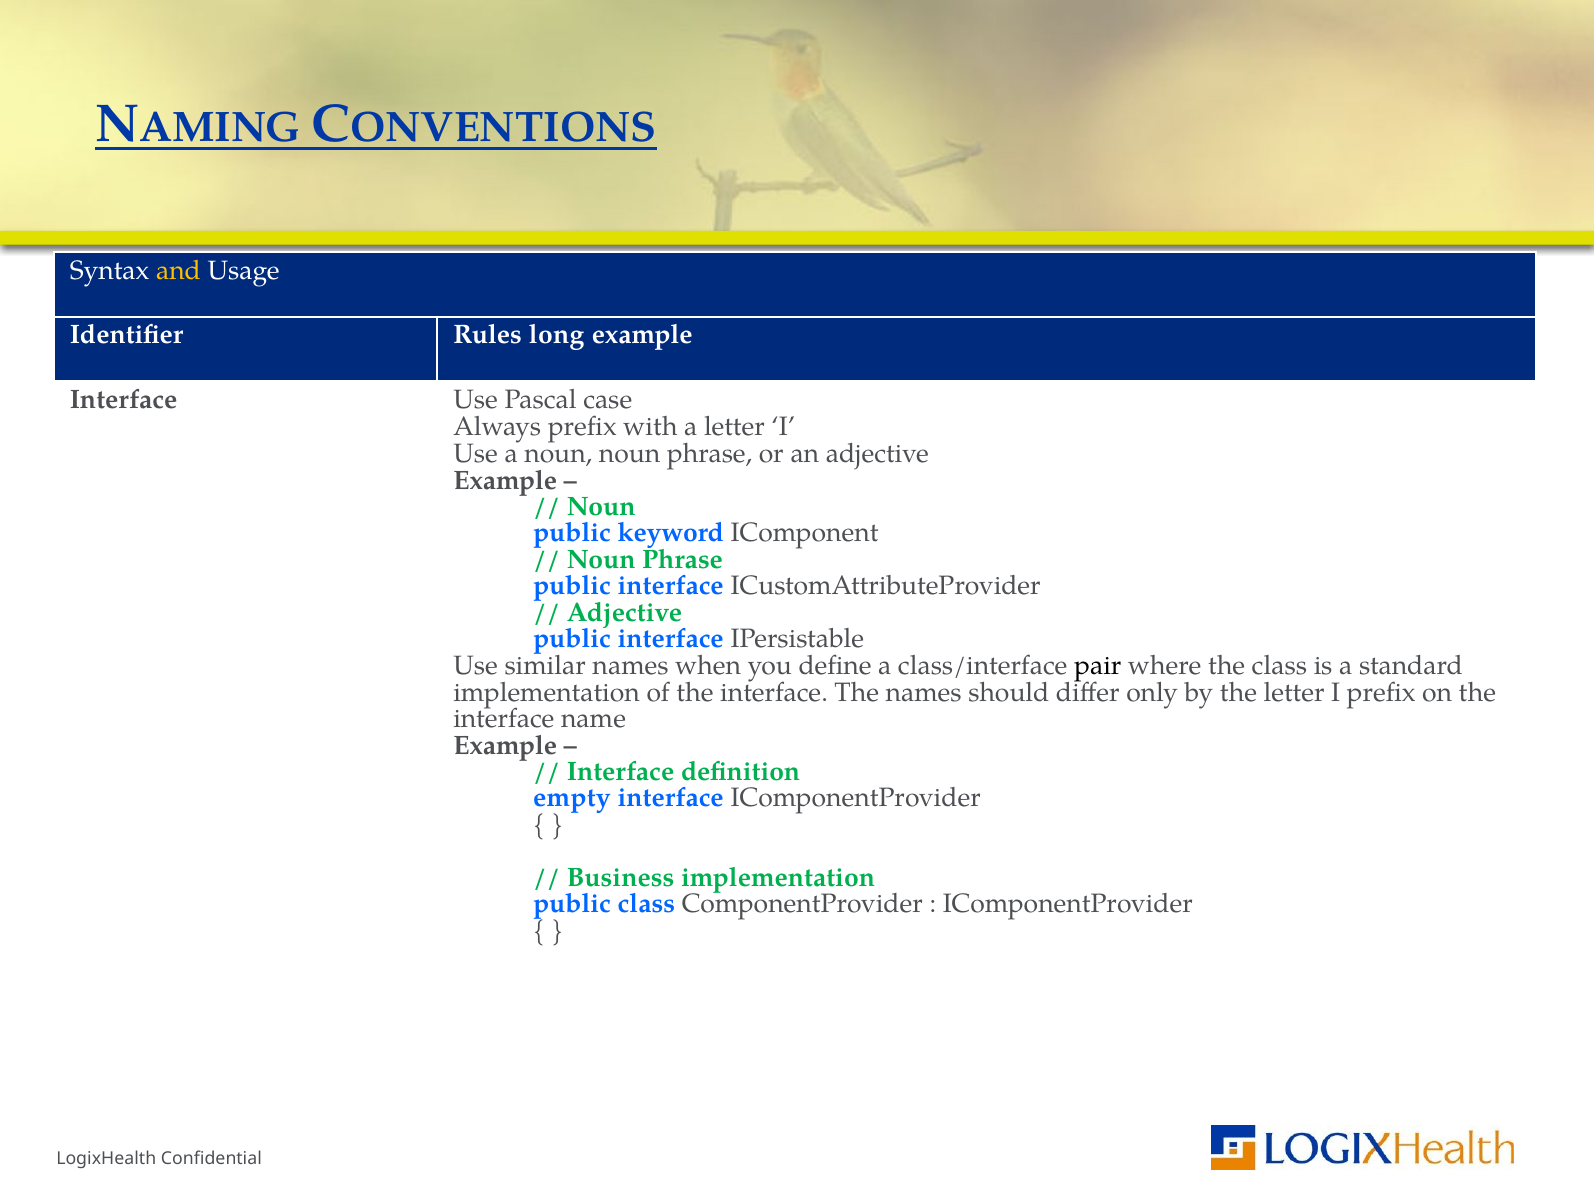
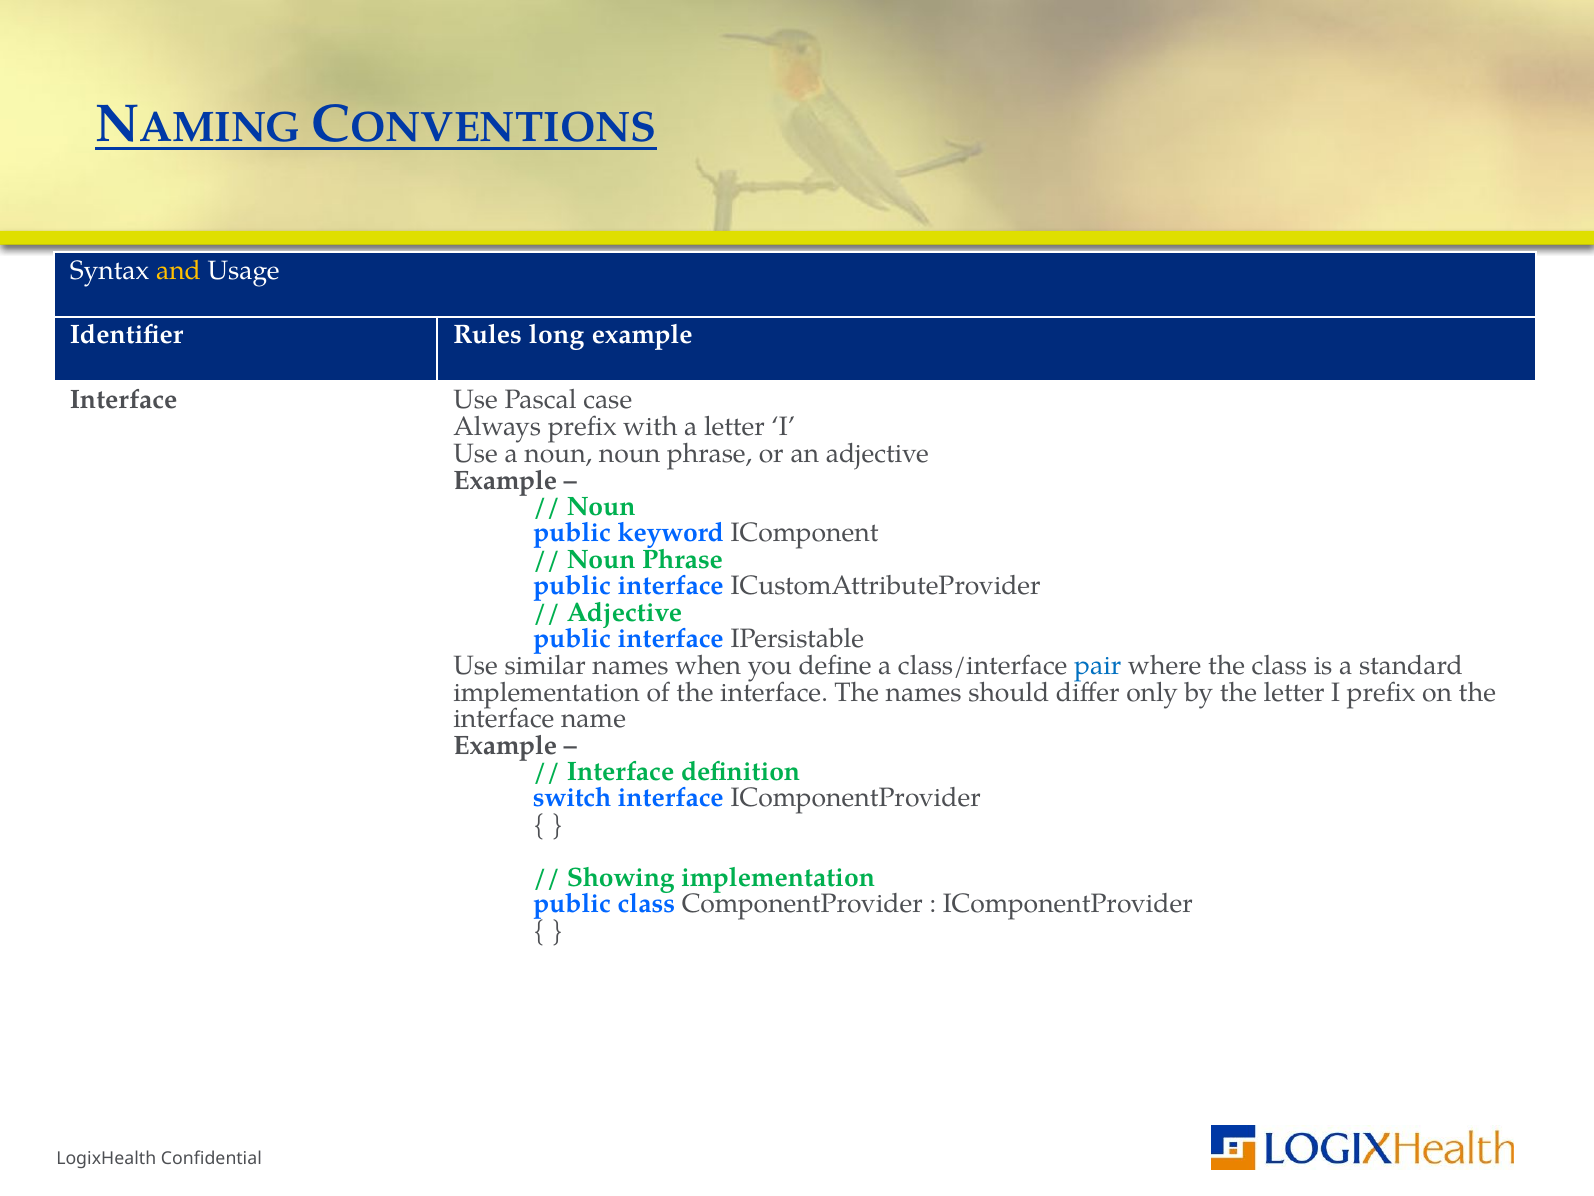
pair colour: black -> blue (1098, 665)
empty: empty -> switch (572, 798)
Business: Business -> Showing (621, 877)
